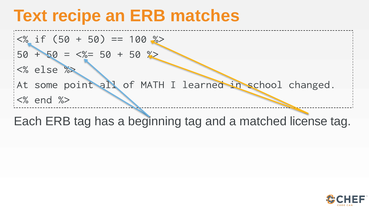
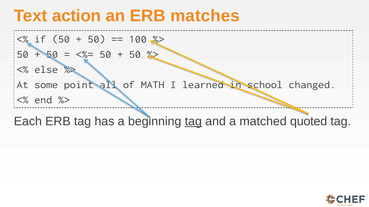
recipe: recipe -> action (77, 16)
tag underline: none -> present (193, 122)
license: license -> quoted (309, 122)
